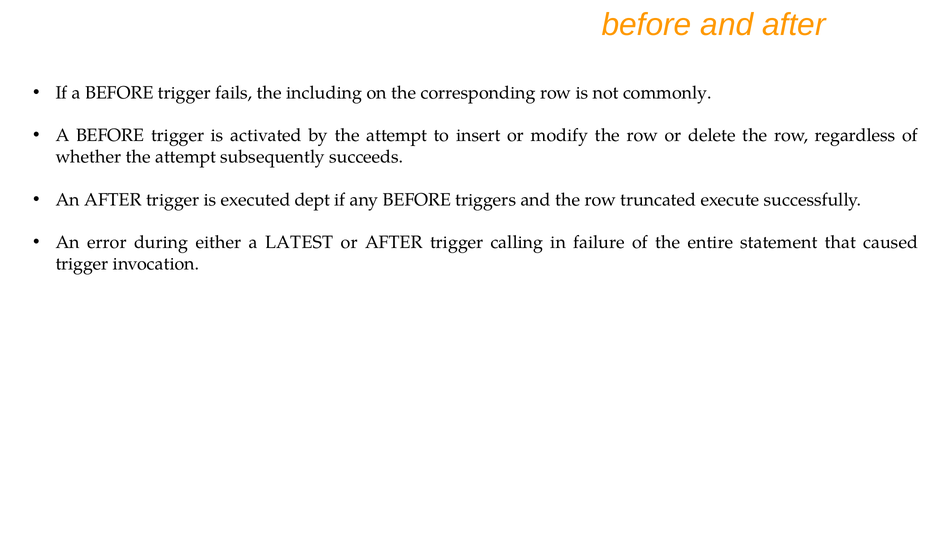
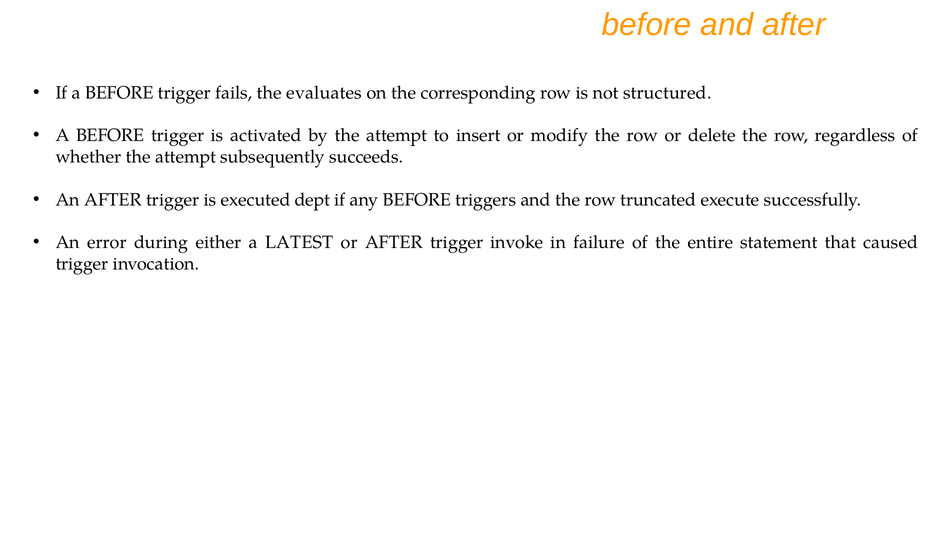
including: including -> evaluates (324, 93)
commonly: commonly -> structured (667, 93)
calling: calling -> invoke (517, 243)
